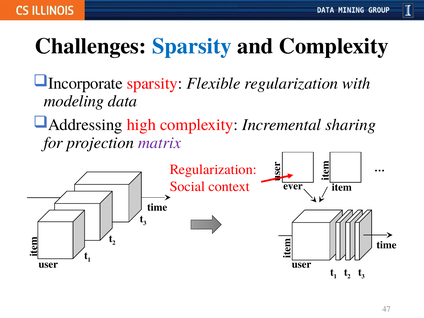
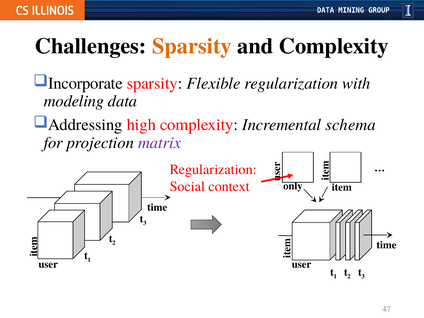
Sparsity colour: blue -> orange (192, 46)
sharing: sharing -> schema (351, 125)
ever: ever -> only (293, 186)
